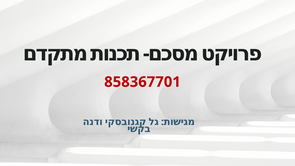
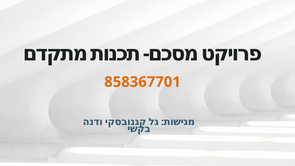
858367701 colour: red -> orange (142, 82)
